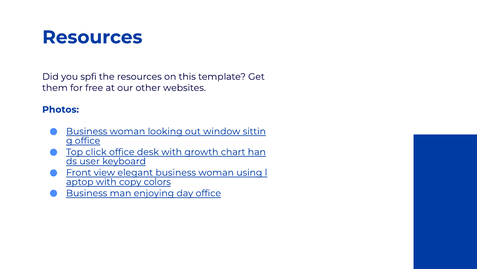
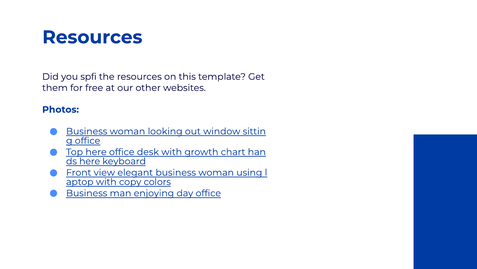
Top click: click -> here (96, 152)
user: user -> here (90, 161)
